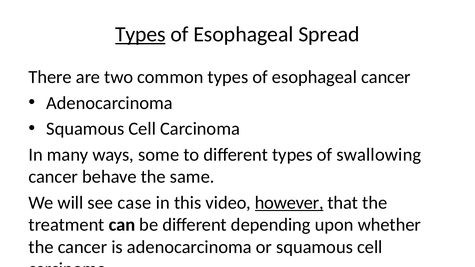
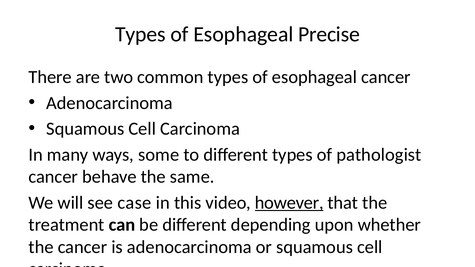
Types underline: present -> none (140, 34)
Spread: Spread -> Precise (329, 34)
swallowing: swallowing -> pathologist (379, 155)
